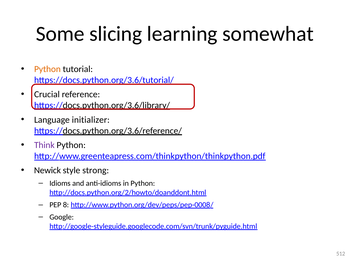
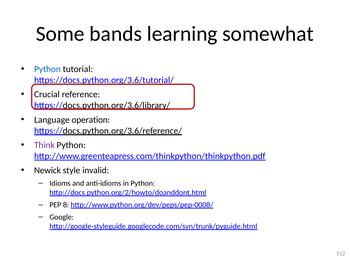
slicing: slicing -> bands (116, 34)
Python colour: orange -> blue (47, 69)
initializer: initializer -> operation (91, 120)
strong: strong -> invalid (96, 171)
